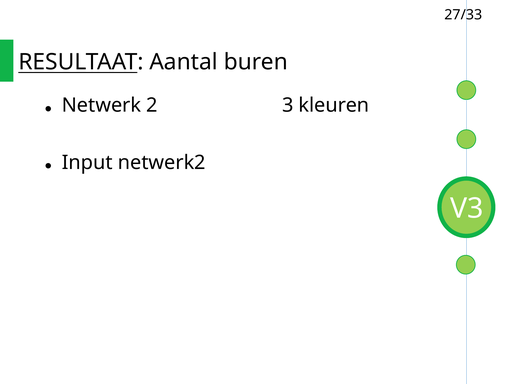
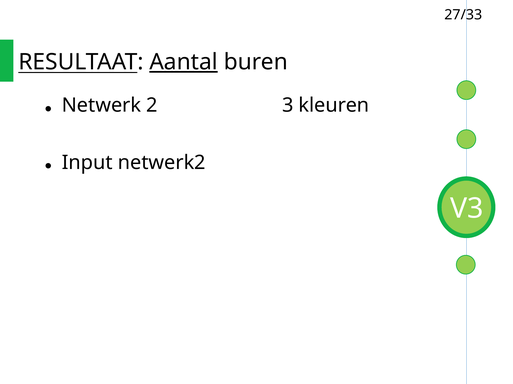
Aantal underline: none -> present (184, 62)
